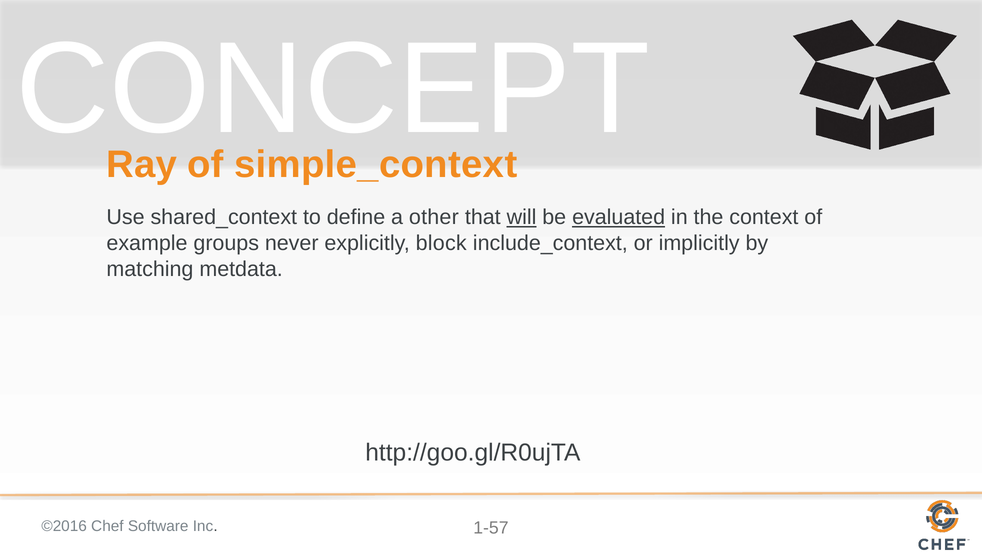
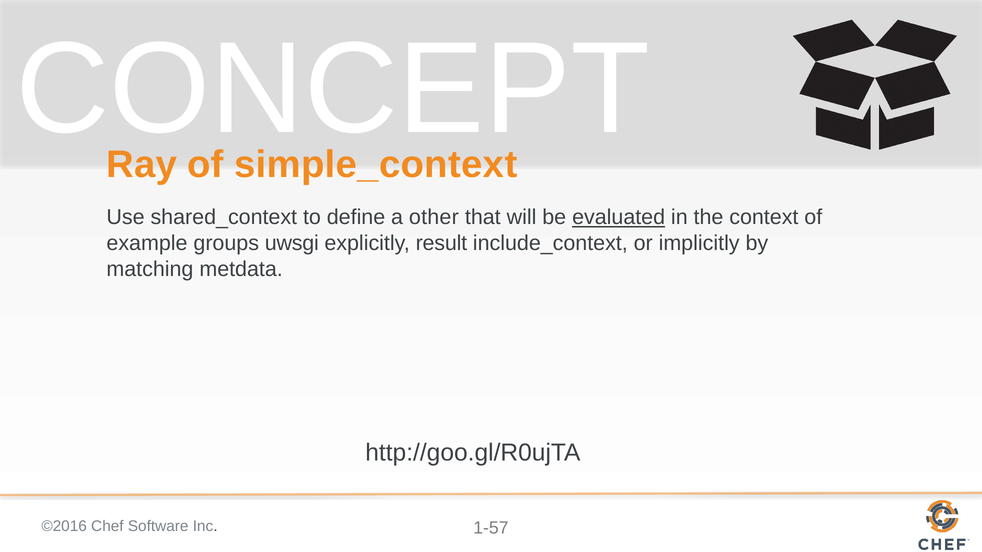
will underline: present -> none (522, 218)
never: never -> uwsgi (292, 243)
block: block -> result (441, 243)
